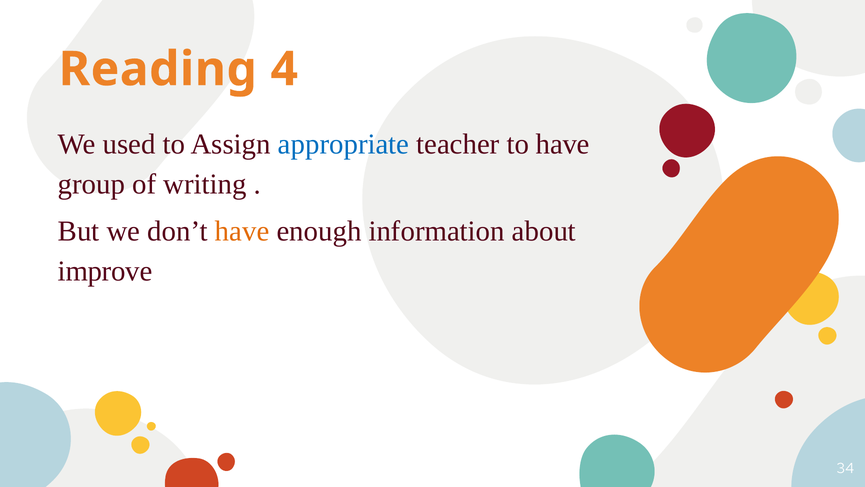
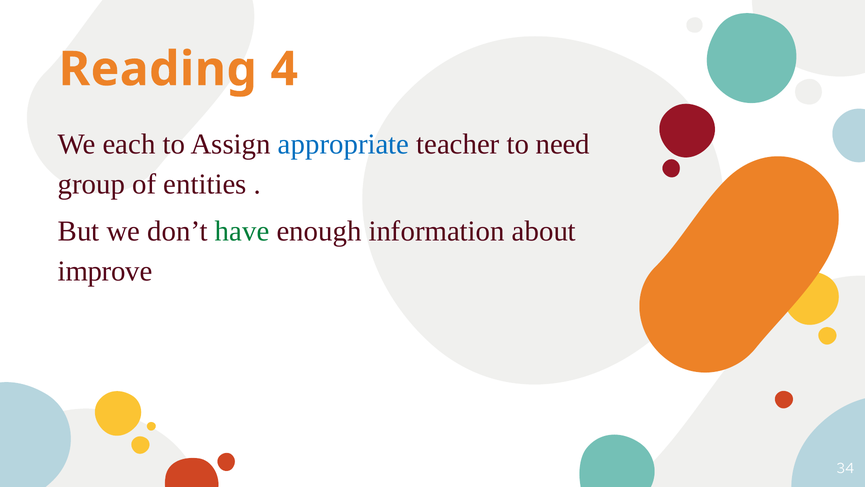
used: used -> each (129, 144)
to have: have -> need (563, 144)
writing: writing -> entities (205, 184)
have colour: orange -> green (242, 231)
